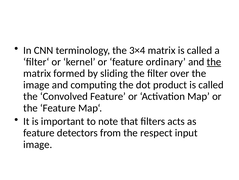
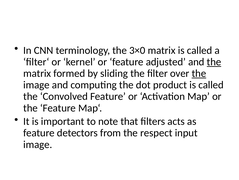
3×4: 3×4 -> 3×0 (137, 50)
ordinary: ordinary -> adjusted (166, 62)
the underline: none -> present (199, 73)
